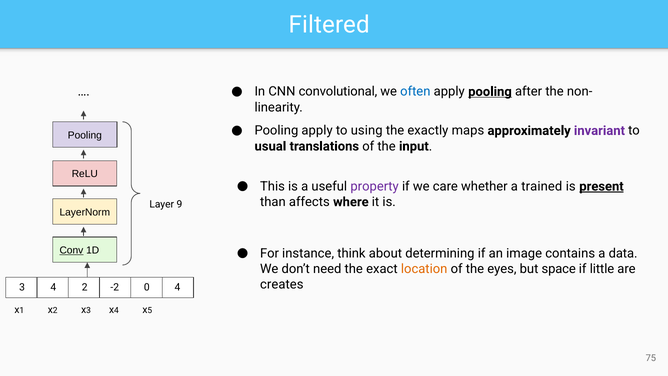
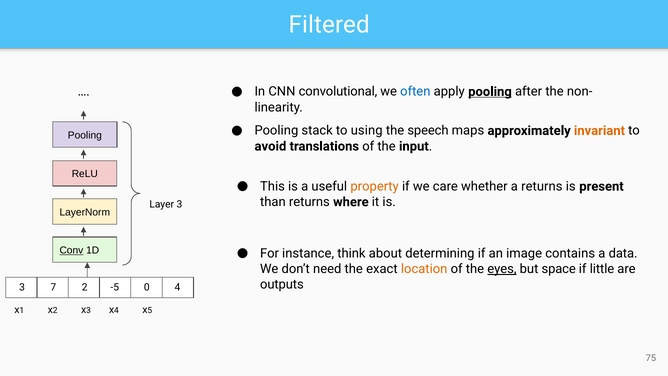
Pooling apply: apply -> stack (317, 131)
exactly: exactly -> speech (428, 131)
invariant colour: purple -> orange (599, 131)
usual: usual -> avoid (270, 146)
property colour: purple -> orange (375, 186)
a trained: trained -> returns (542, 186)
present underline: present -> none (601, 186)
than affects: affects -> returns (309, 202)
Layer 9: 9 -> 3 (179, 204)
eyes underline: none -> present (502, 269)
creates: creates -> outputs (282, 284)
3 4: 4 -> 7 (53, 287)
-2: -2 -> -5 (115, 287)
